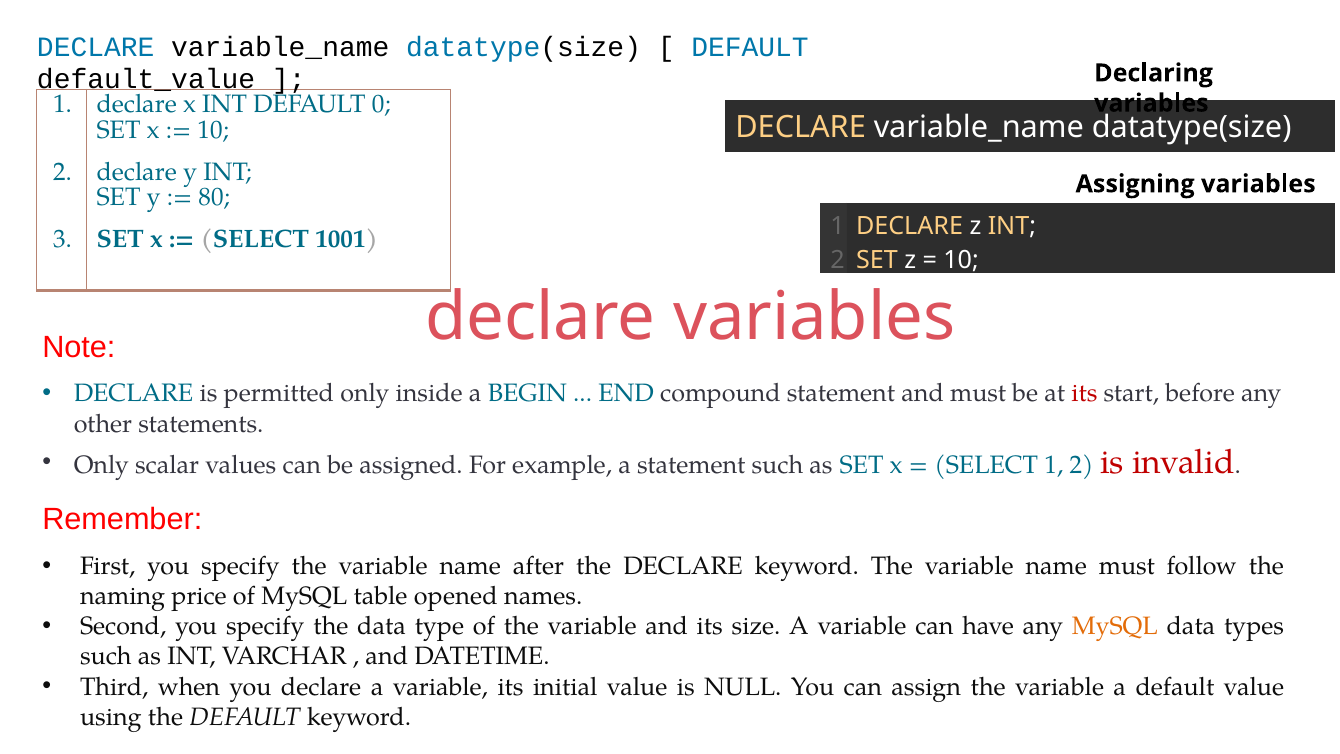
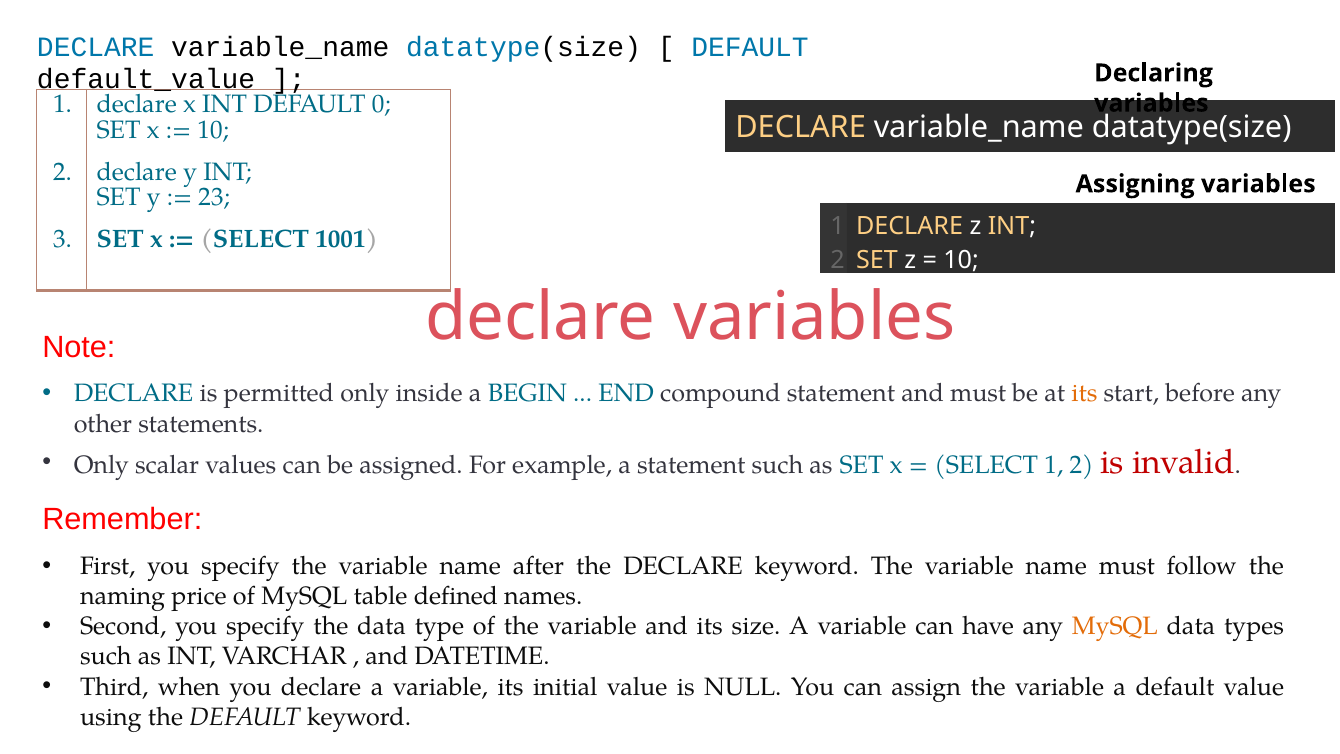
80: 80 -> 23 (214, 197)
its colour: red -> orange (1084, 393)
opened: opened -> defined (456, 596)
